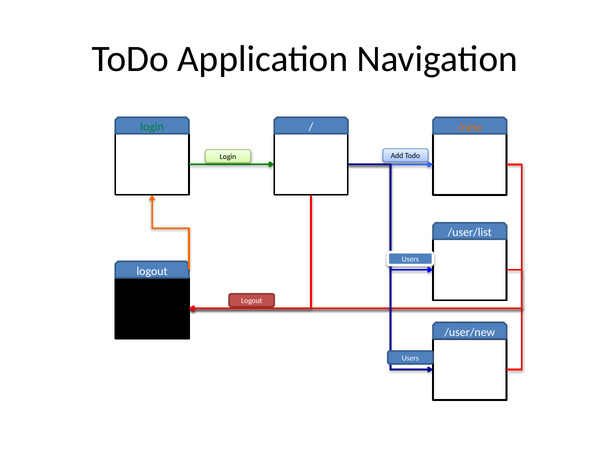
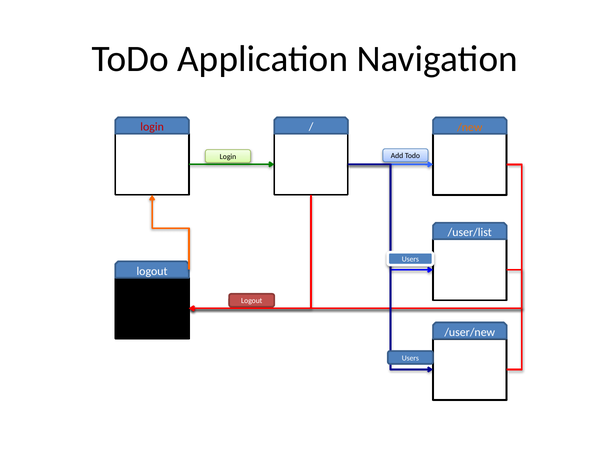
login colour: green -> red (152, 127)
